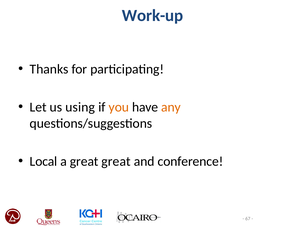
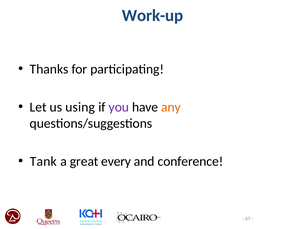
you colour: orange -> purple (119, 107)
Local: Local -> Tank (43, 161)
great great: great -> every (116, 161)
